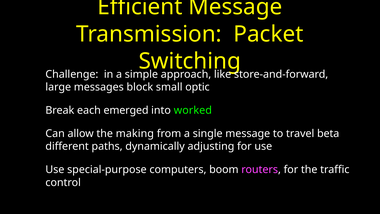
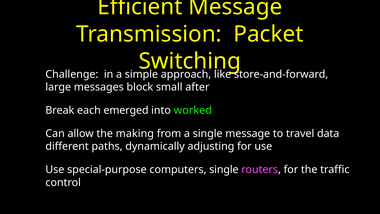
optic: optic -> after (197, 87)
beta: beta -> data (328, 133)
computers boom: boom -> single (224, 169)
